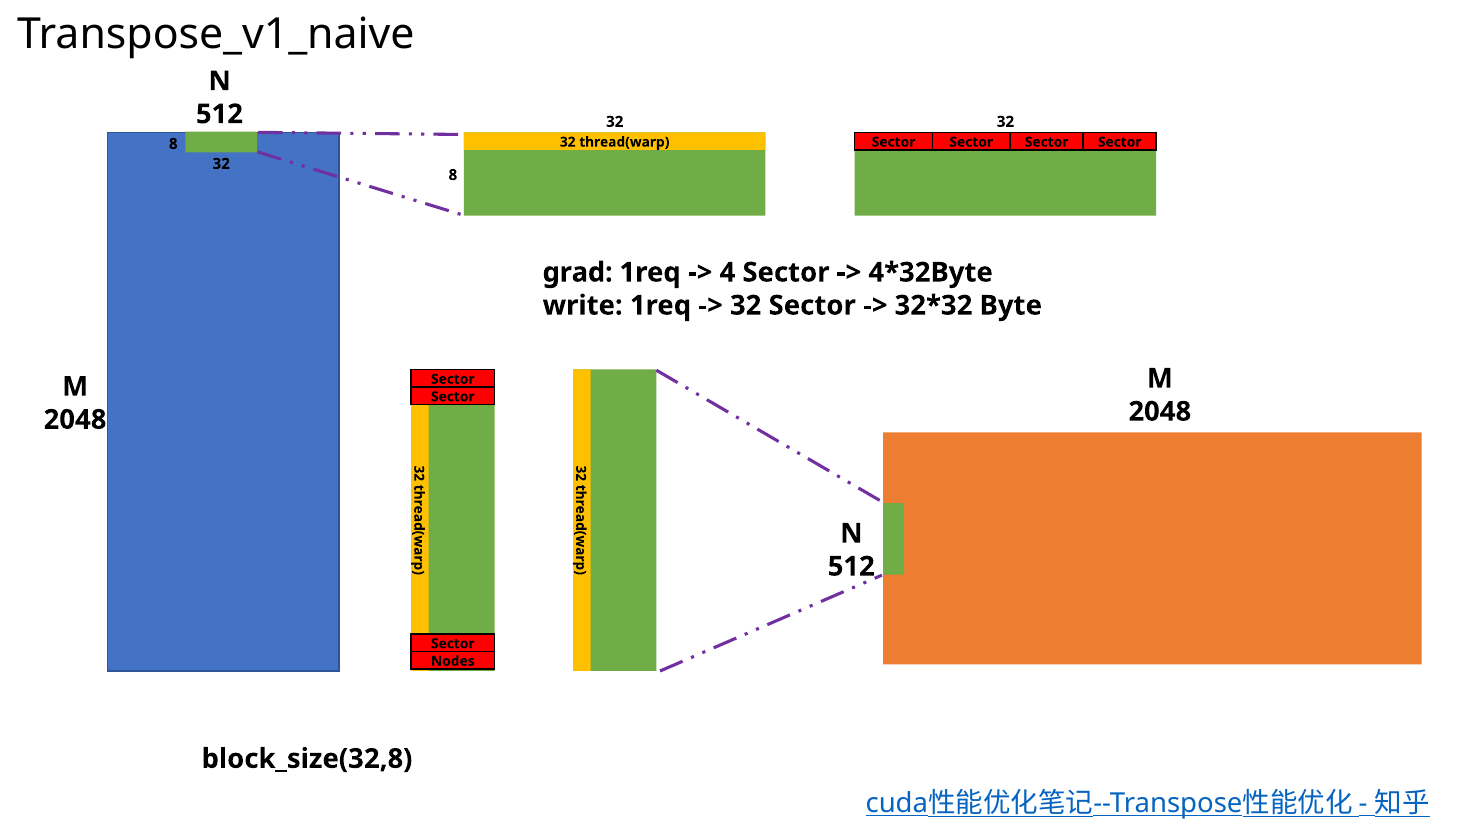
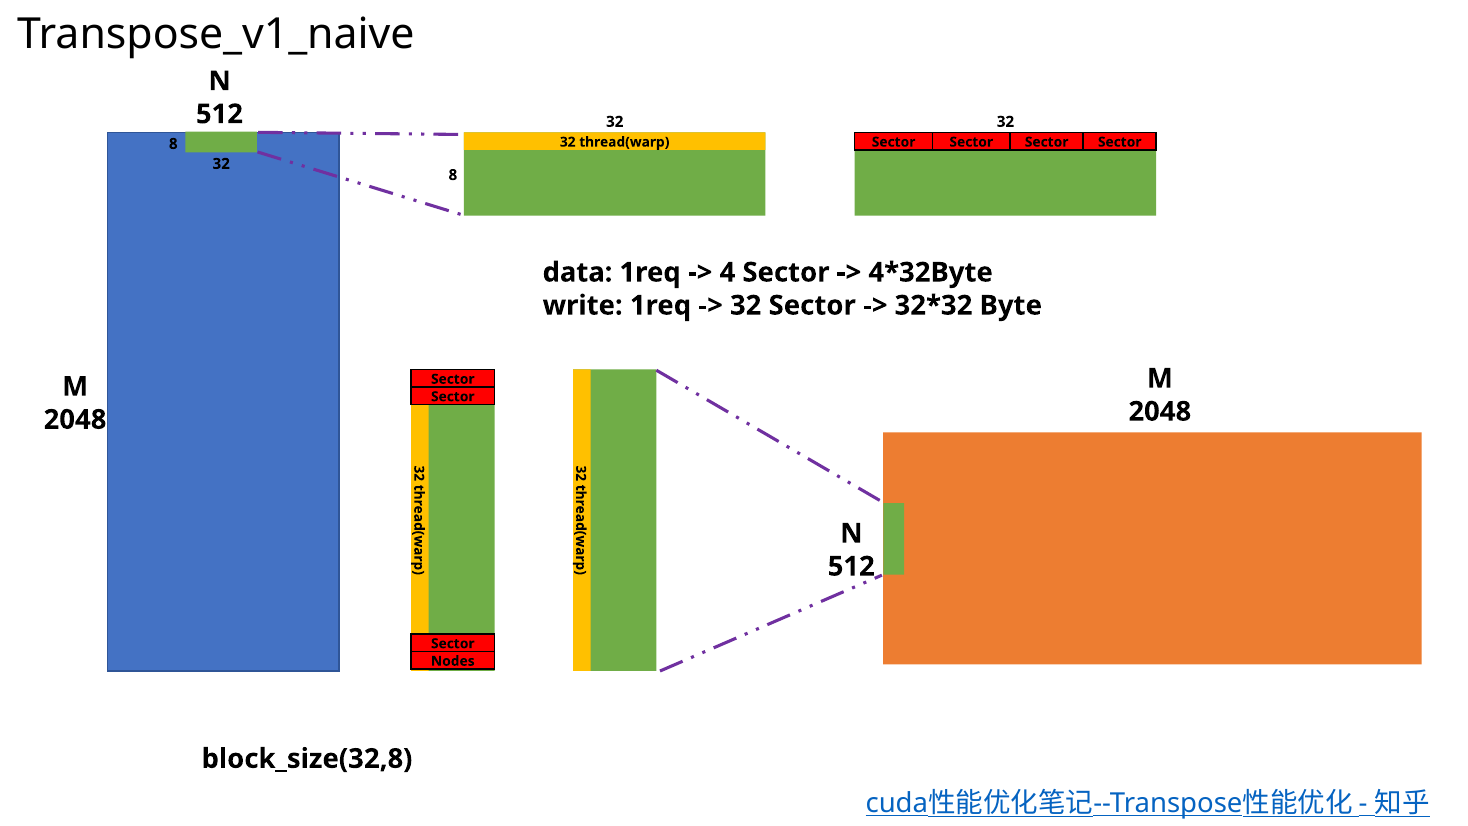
grad: grad -> data (577, 272)
